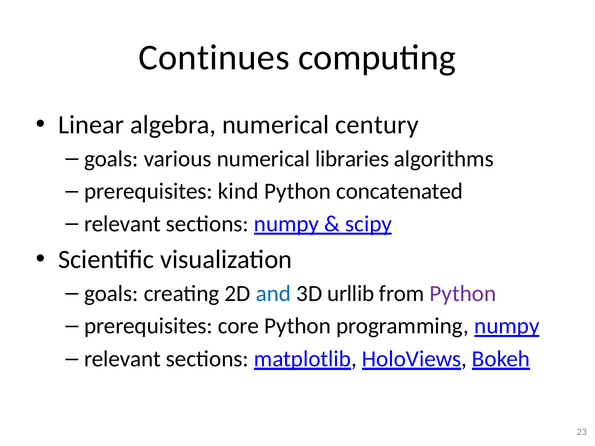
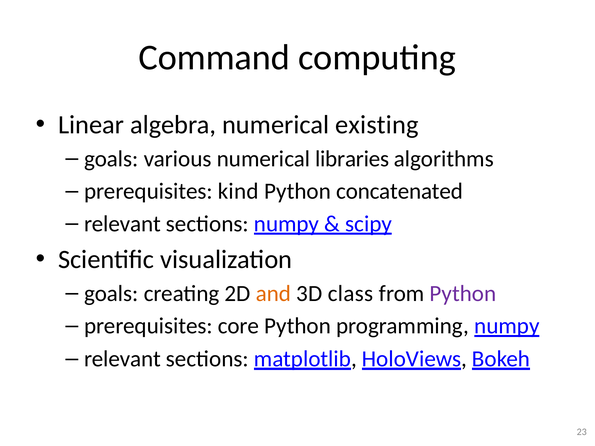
Continues: Continues -> Command (214, 58)
century: century -> existing (377, 125)
and colour: blue -> orange (273, 294)
urllib: urllib -> class (350, 294)
